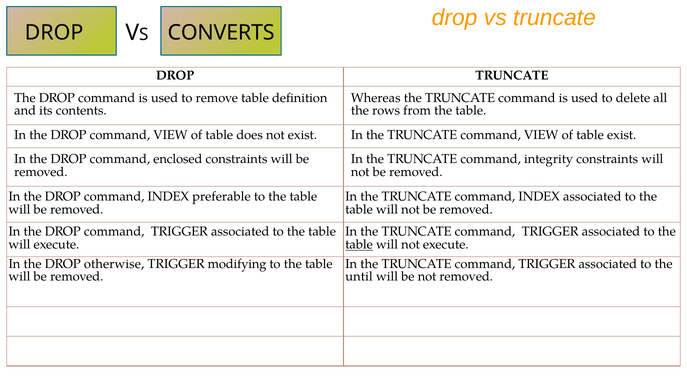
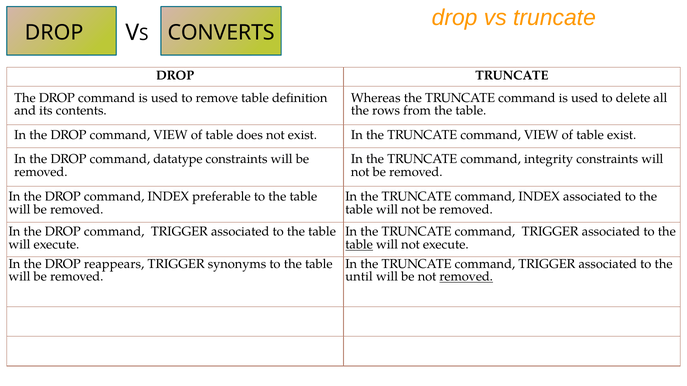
enclosed: enclosed -> datatype (178, 159)
otherwise: otherwise -> reappears (114, 264)
modifying: modifying -> synonyms (237, 264)
removed underline: none -> present (466, 277)
